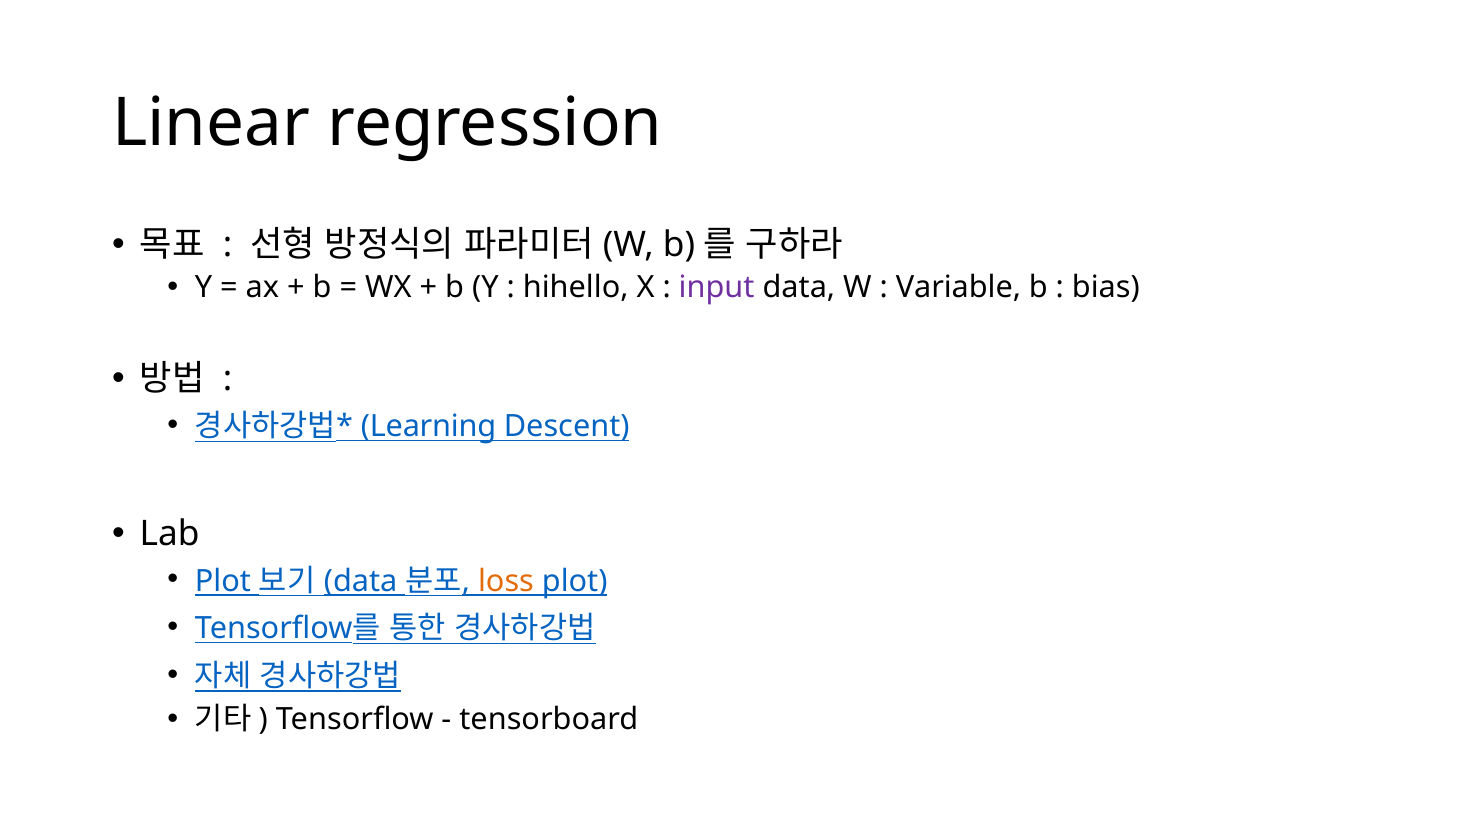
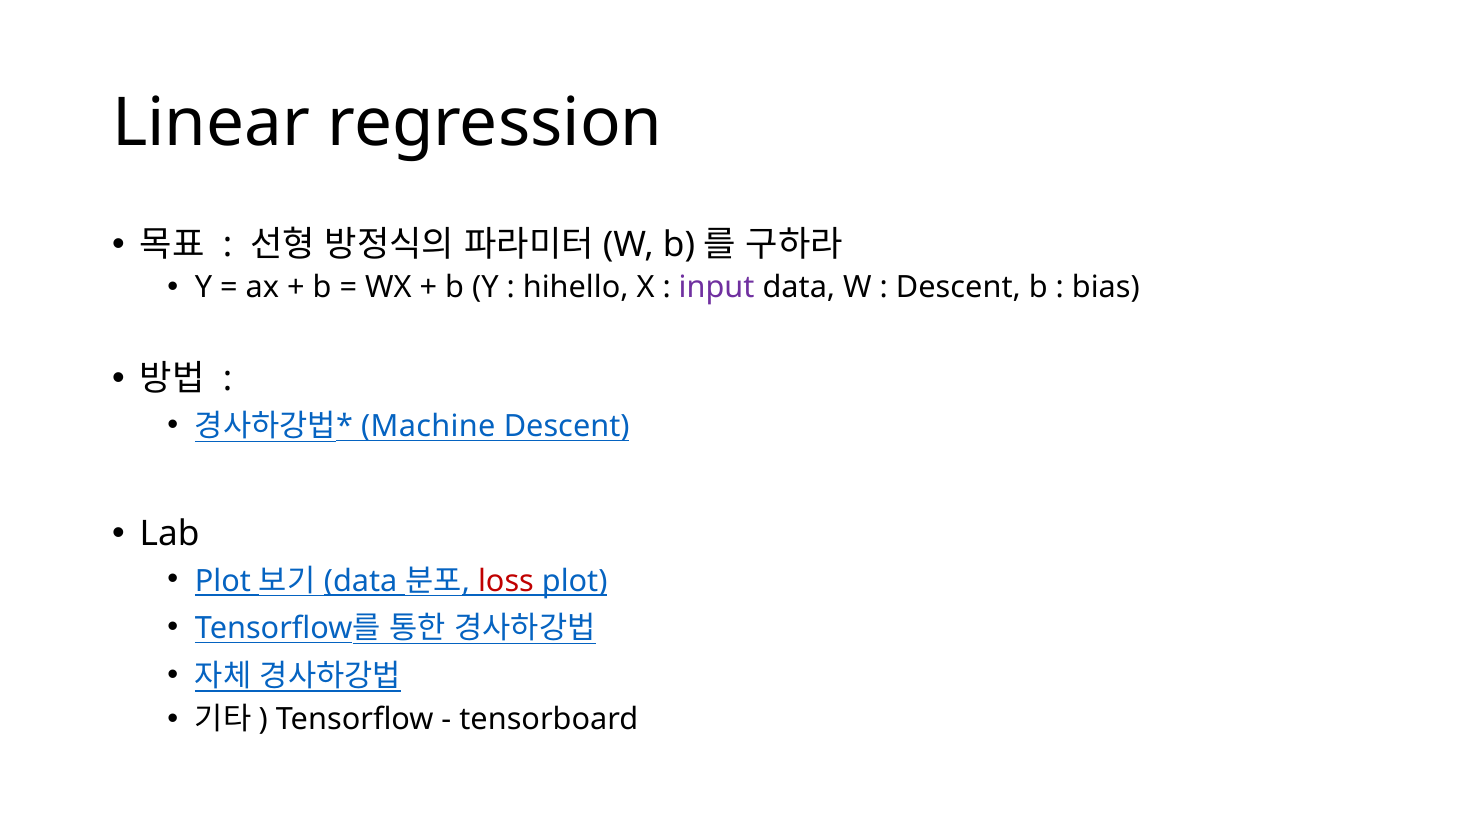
Variable: Variable -> Descent (958, 288)
Learning: Learning -> Machine (428, 427)
loss colour: orange -> red (506, 581)
